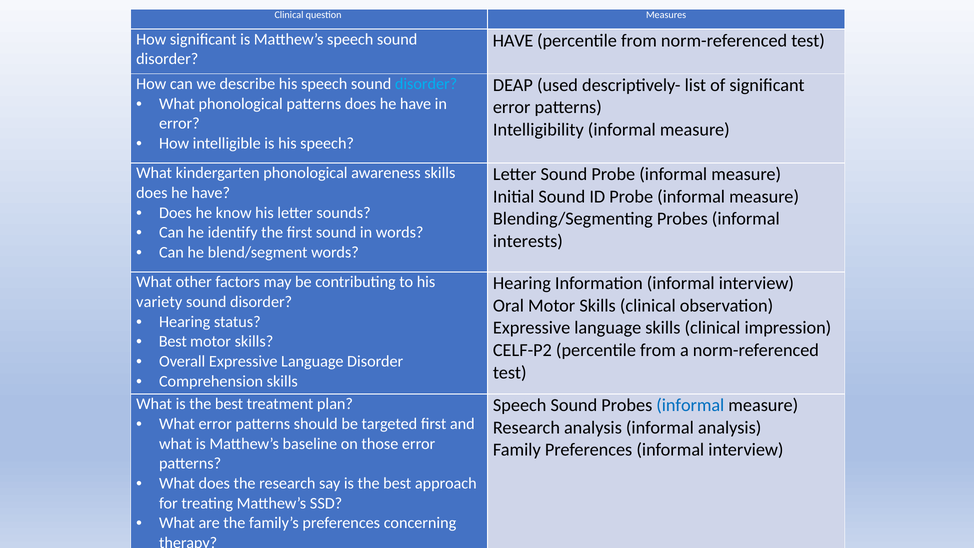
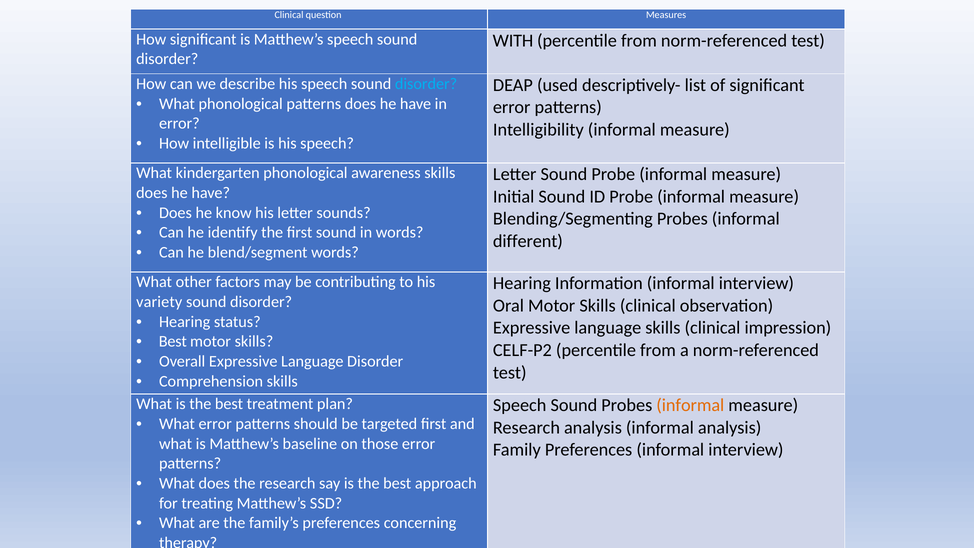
HAVE: HAVE -> WITH (513, 41)
interests: interests -> different (528, 241)
informal colour: blue -> orange (690, 405)
